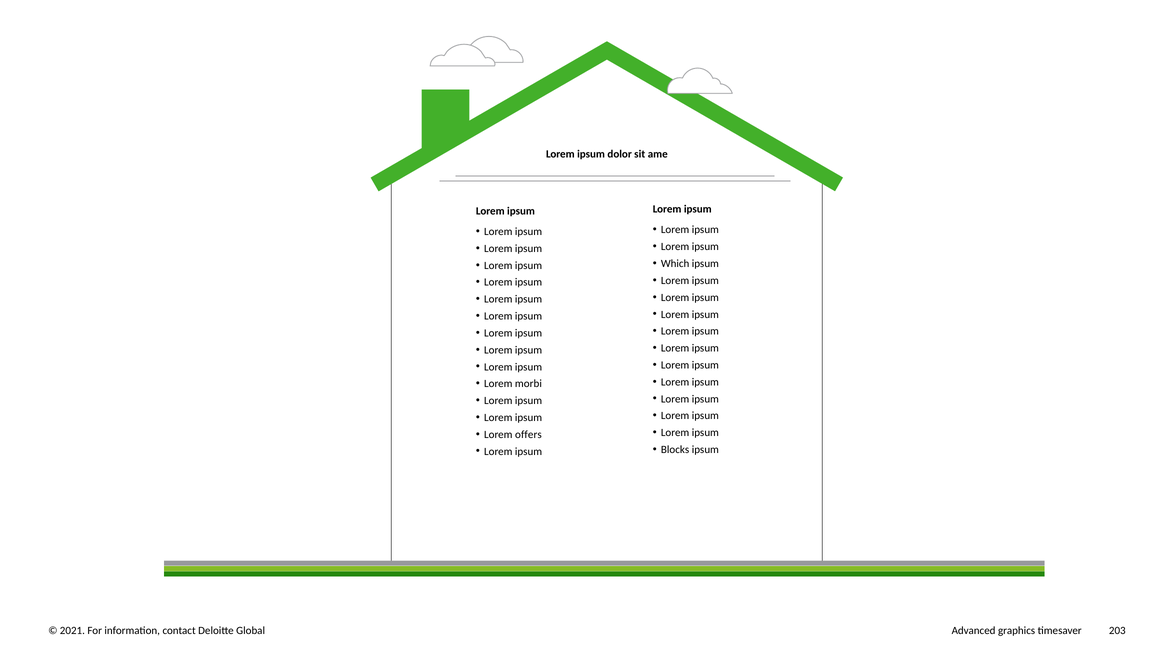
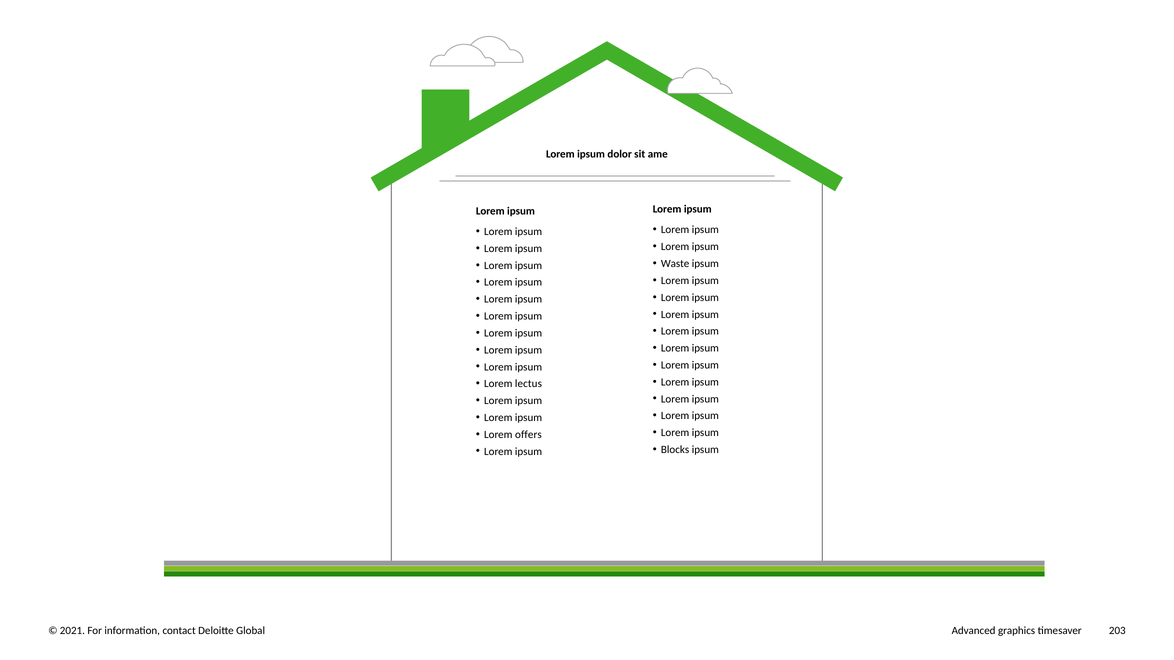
Which: Which -> Waste (675, 264)
morbi: morbi -> lectus (528, 384)
